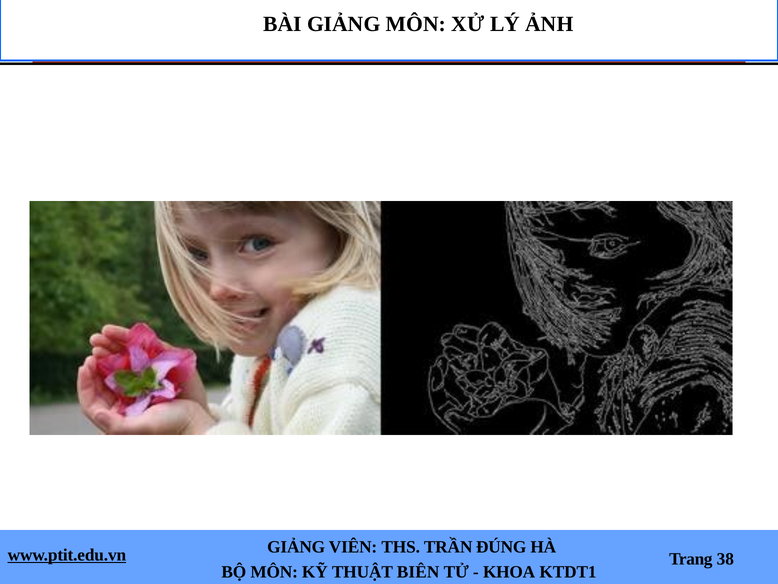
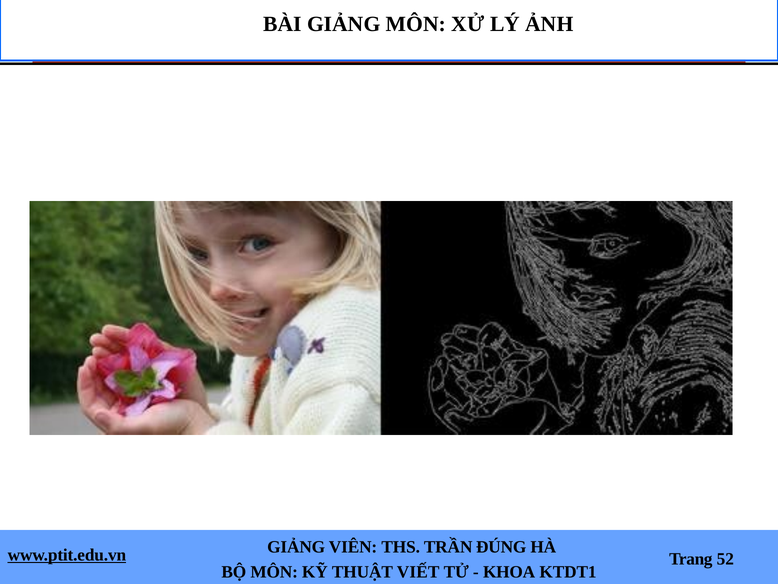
38: 38 -> 52 (725, 559)
BIÊN: BIÊN -> VIẾT (418, 571)
